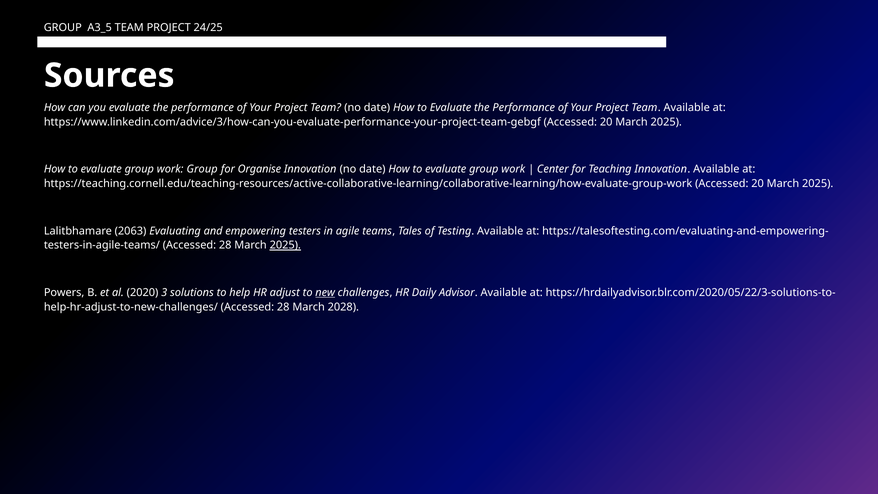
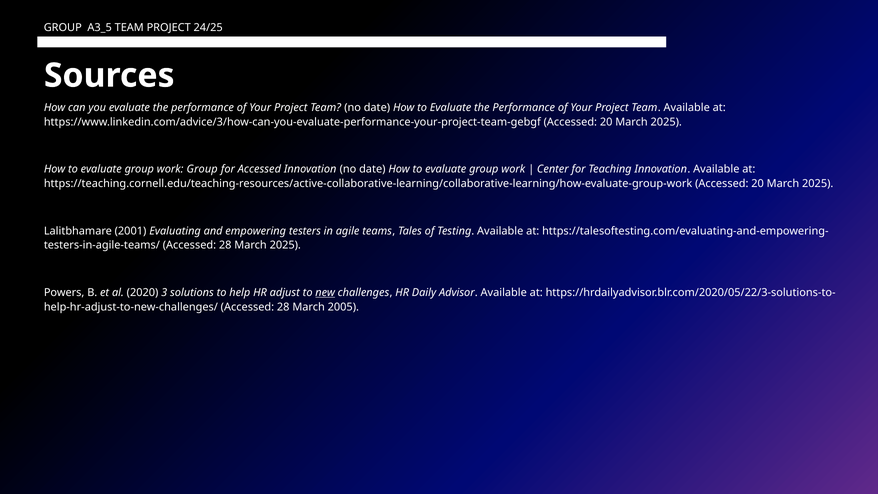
for Organise: Organise -> Accessed (259, 169)
2063: 2063 -> 2001 (131, 231)
2025 underline: present -> none (285, 245)
2028: 2028 -> 2005 (343, 307)
